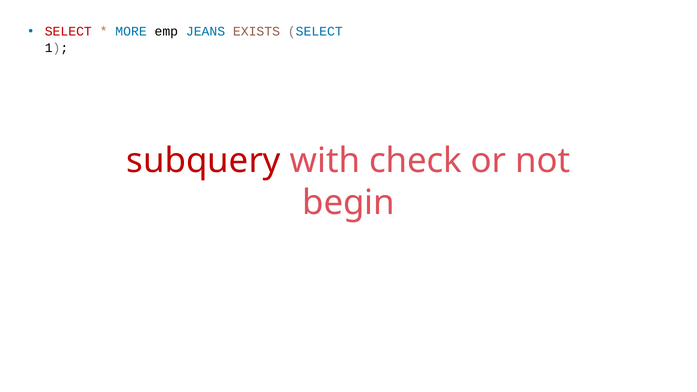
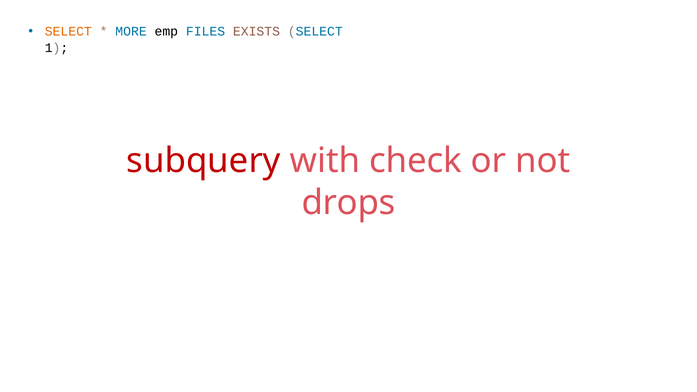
SELECT colour: red -> orange (68, 31)
JEANS: JEANS -> FILES (206, 31)
begin: begin -> drops (349, 203)
